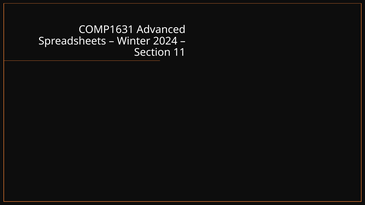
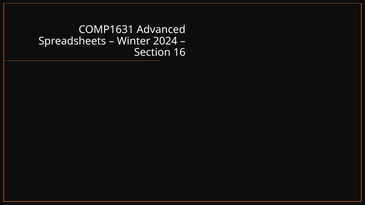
11: 11 -> 16 (179, 53)
